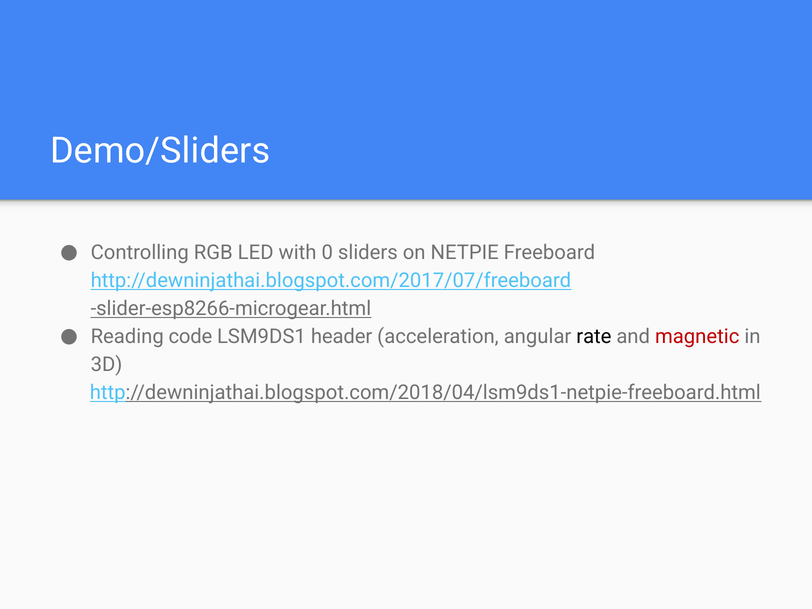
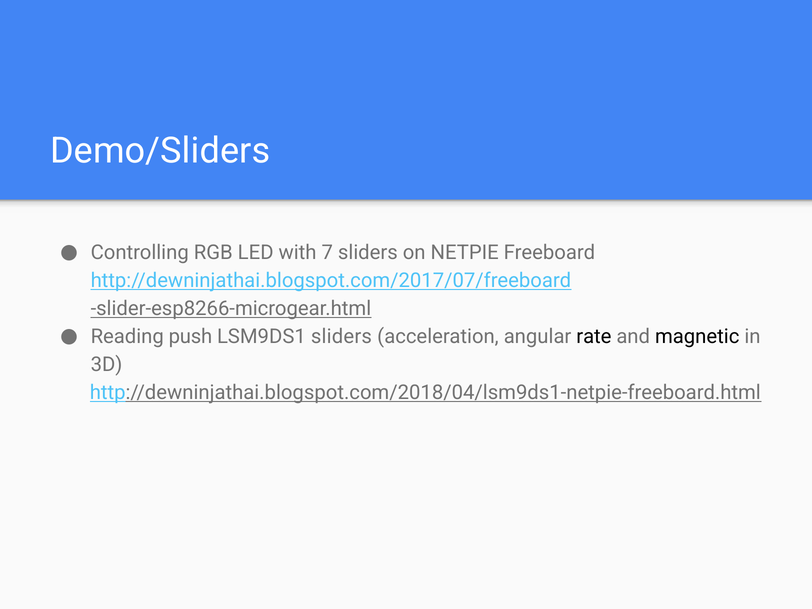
0: 0 -> 7 (327, 253)
code: code -> push (190, 337)
LSM9DS1 header: header -> sliders (341, 337)
magnetic colour: red -> black (697, 337)
